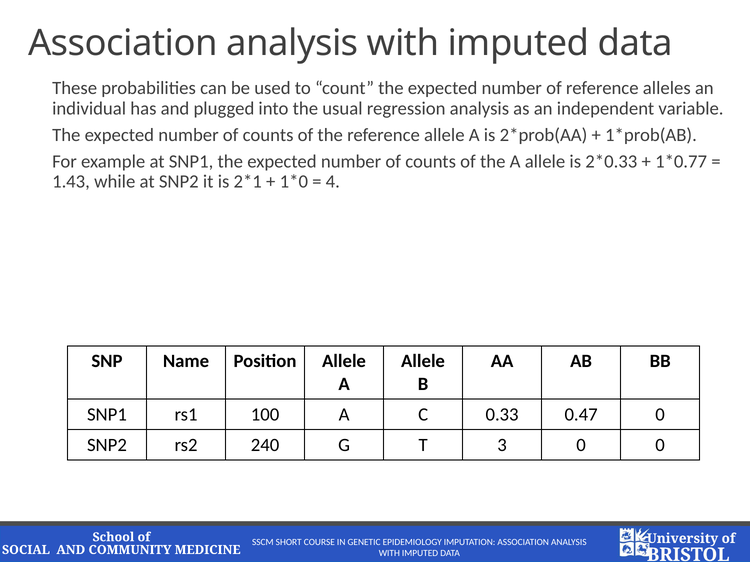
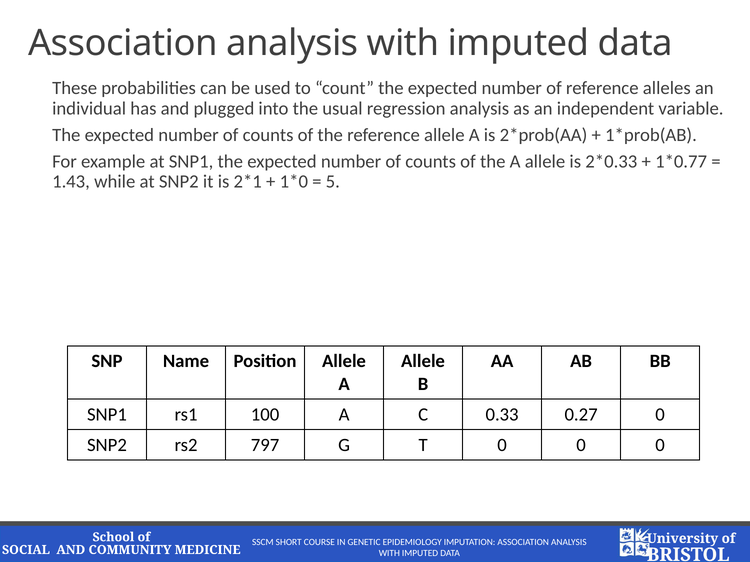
4: 4 -> 5 (333, 182)
0.47: 0.47 -> 0.27 (581, 415)
240: 240 -> 797 (265, 445)
T 3: 3 -> 0 (502, 445)
